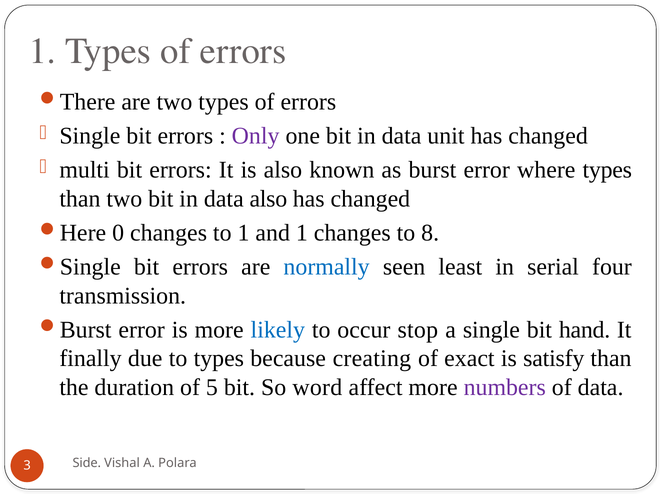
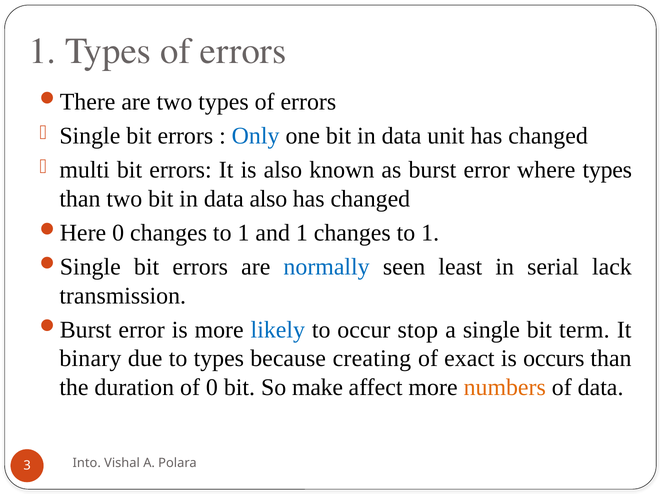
Only colour: purple -> blue (256, 136)
1 changes to 8: 8 -> 1 (430, 233)
four: four -> lack (612, 267)
hand: hand -> term (584, 330)
finally: finally -> binary (90, 358)
satisfy: satisfy -> occurs (554, 358)
of 5: 5 -> 0 (212, 387)
word: word -> make (318, 387)
numbers colour: purple -> orange (505, 387)
Side: Side -> Into (87, 463)
